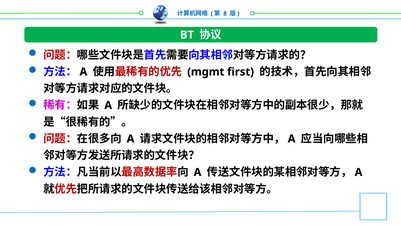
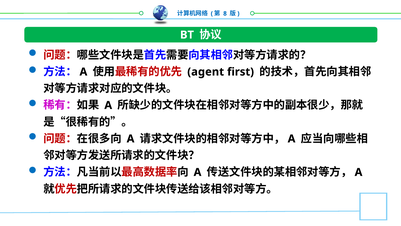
mgmt: mgmt -> agent (206, 72)
